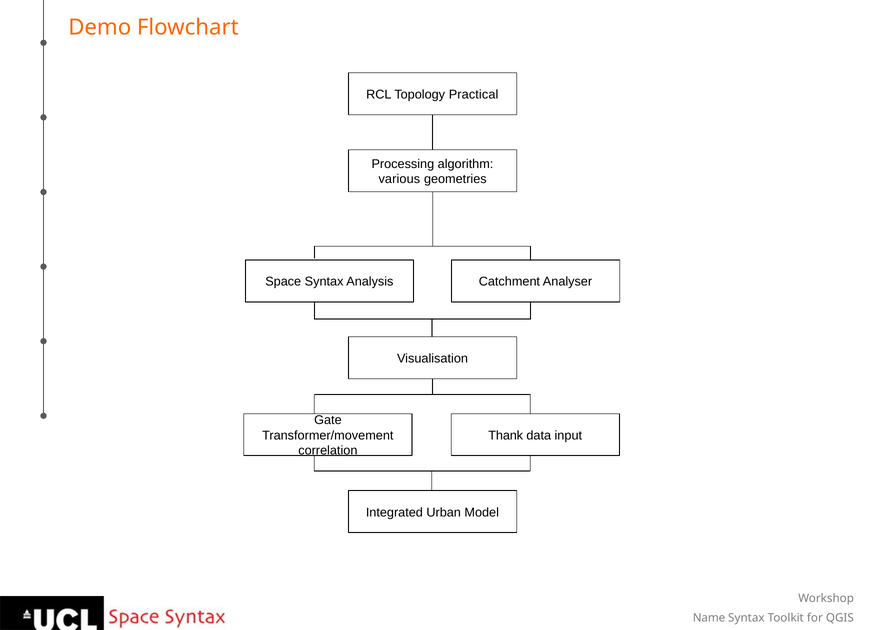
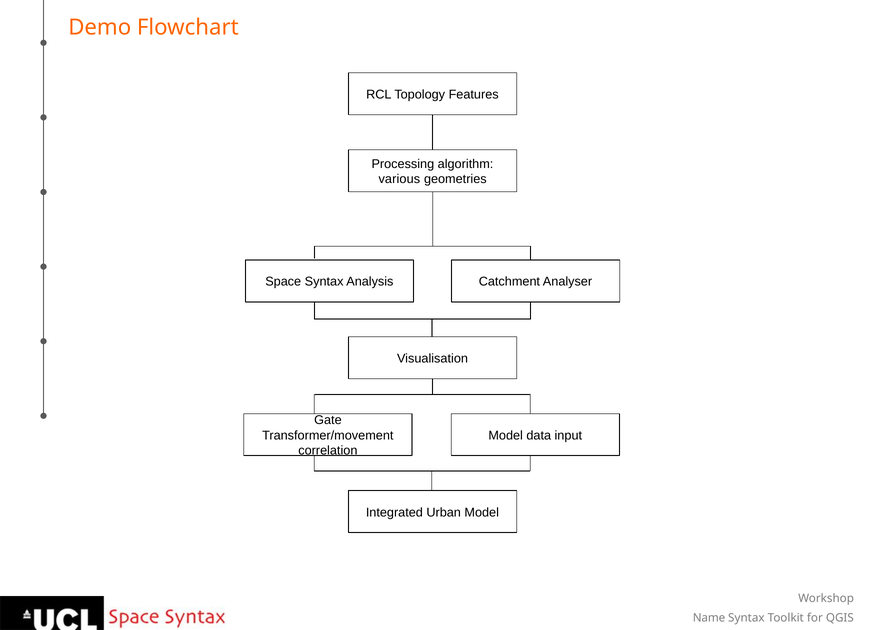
Practical: Practical -> Features (474, 95)
Thank: Thank -> Model (506, 436)
